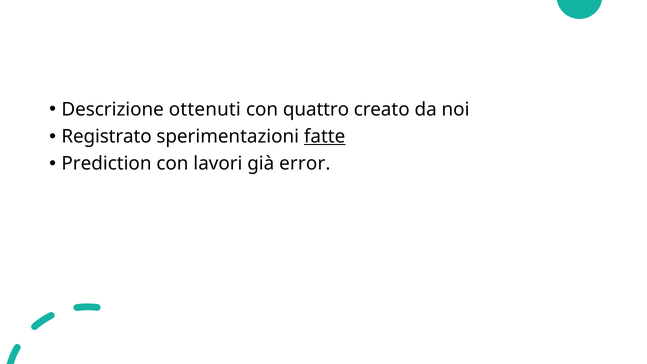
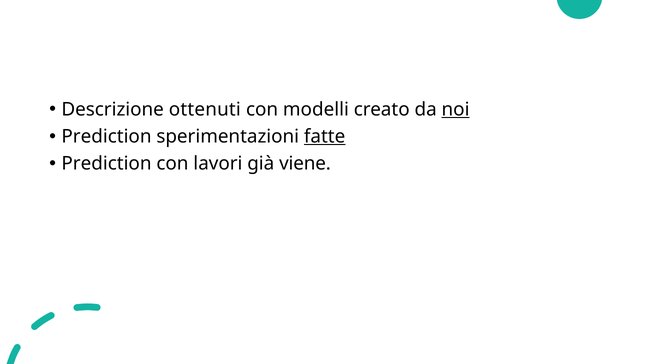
quattro: quattro -> modelli (316, 109)
noi underline: none -> present (456, 109)
Registrato: Registrato -> Prediction (107, 137)
error: error -> viene (305, 164)
